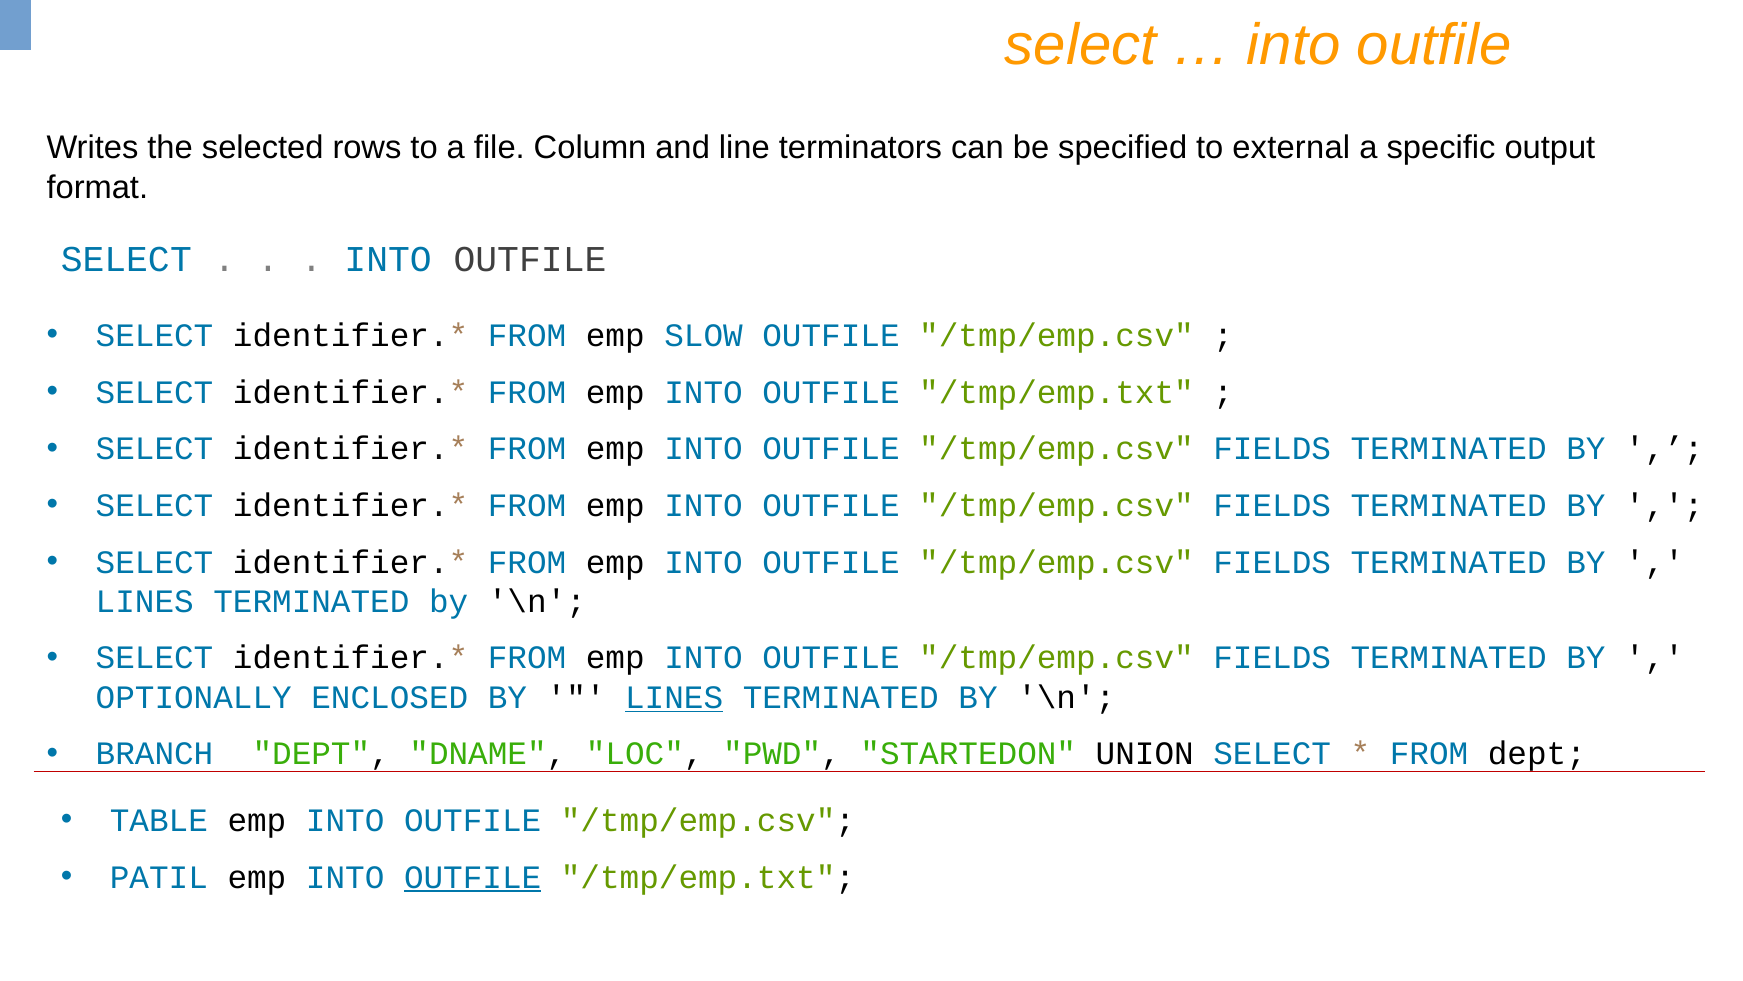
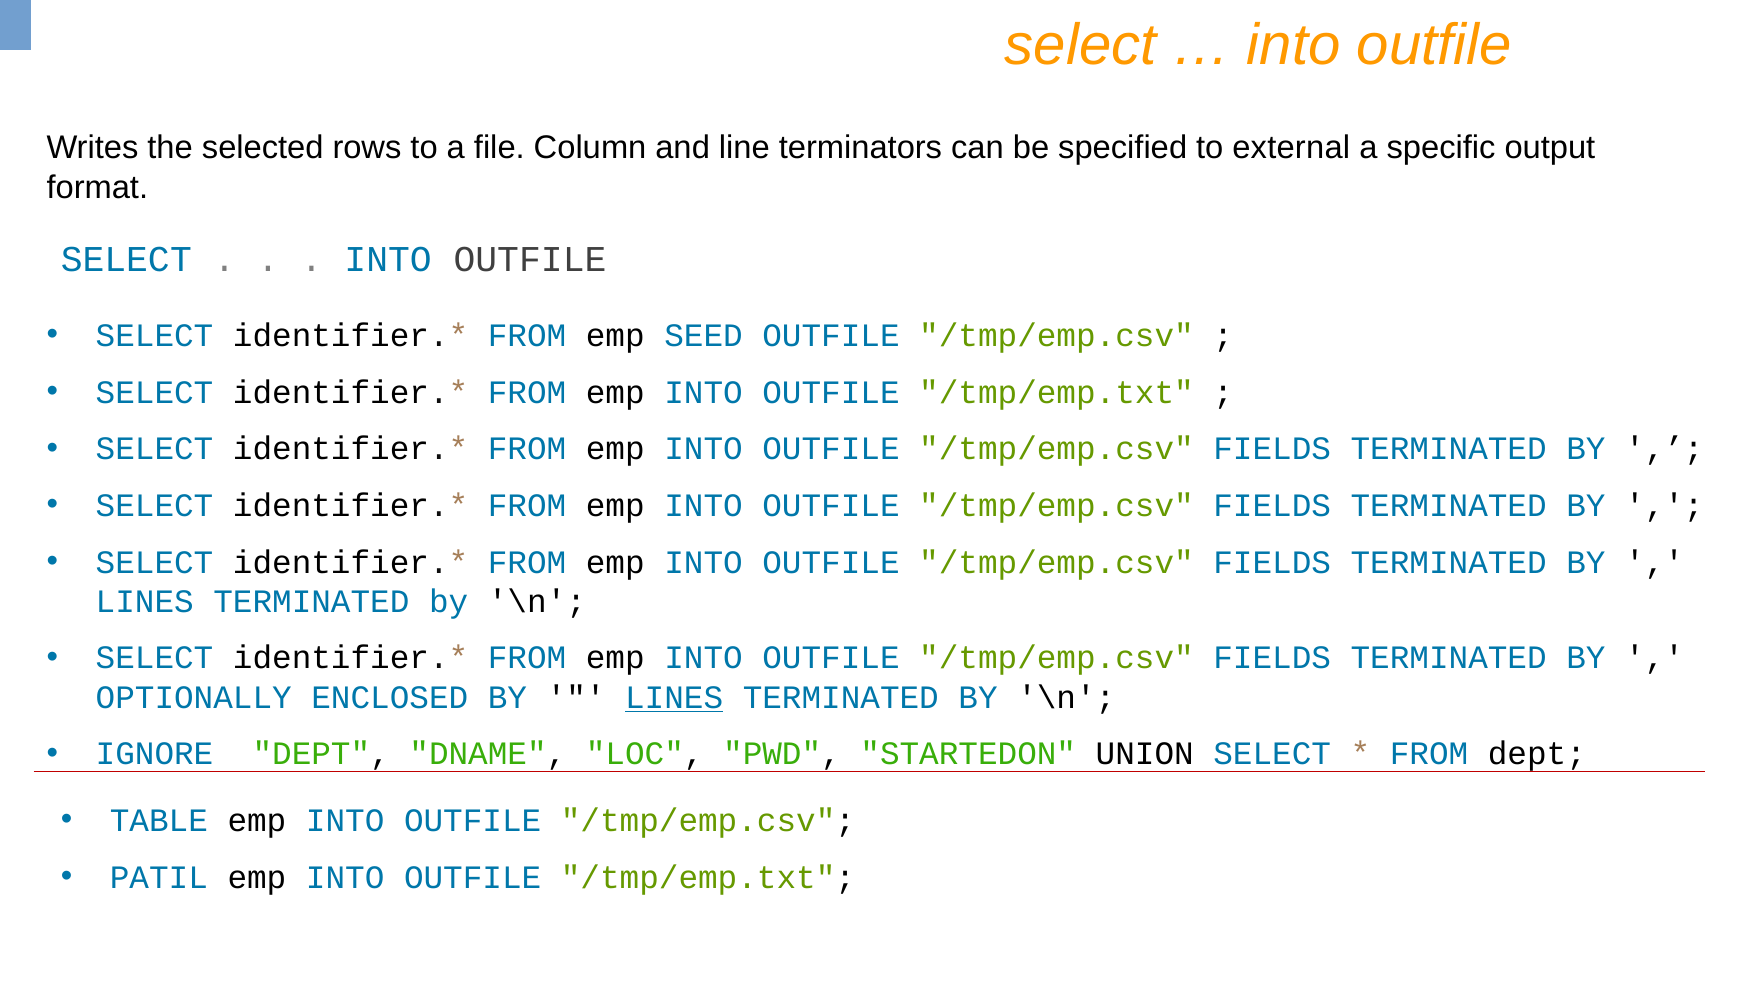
SLOW: SLOW -> SEED (704, 336)
BRANCH: BRANCH -> IGNORE (155, 754)
OUTFILE underline: present -> none (473, 877)
